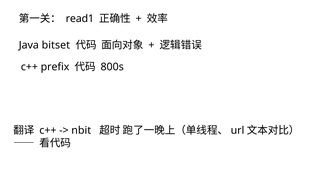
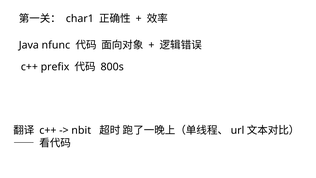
read1: read1 -> char1 (80, 19)
bitset: bitset -> nfunc (56, 45)
